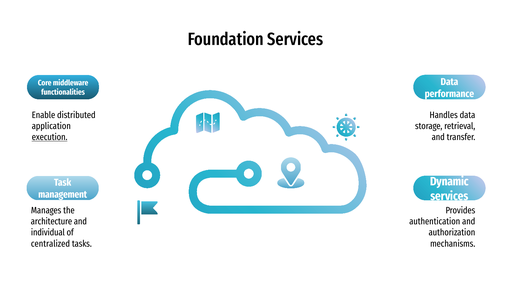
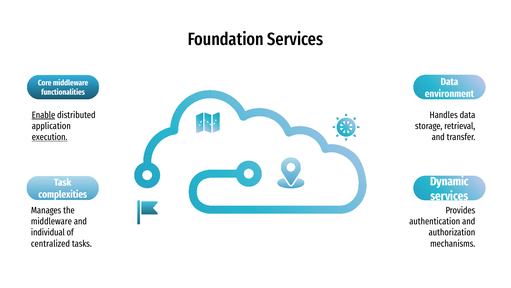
performance: performance -> environment (449, 94)
Enable underline: none -> present (43, 115)
management: management -> complexities (63, 194)
architecture: architecture -> middleware (51, 221)
